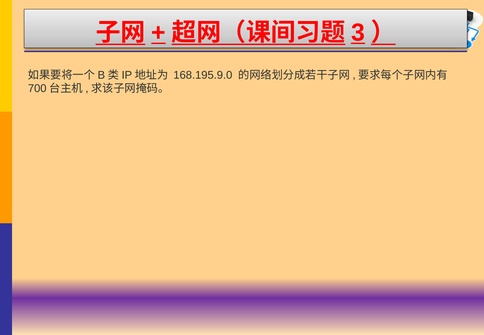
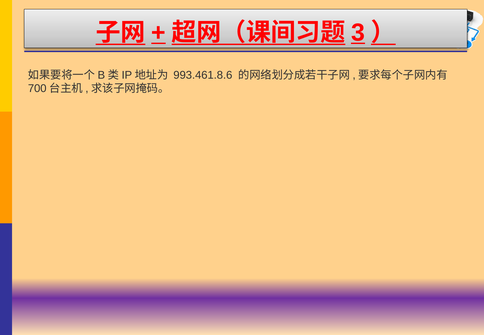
168.195.9.0: 168.195.9.0 -> 993.461.8.6 (203, 75)
